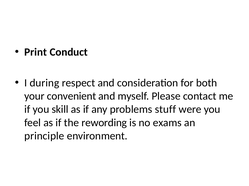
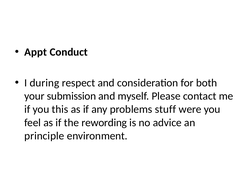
Print: Print -> Appt (36, 52)
convenient: convenient -> submission (72, 97)
skill: skill -> this (60, 110)
exams: exams -> advice (167, 123)
